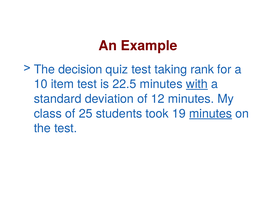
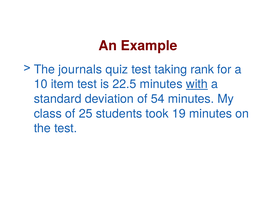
decision: decision -> journals (80, 69)
12: 12 -> 54 (158, 99)
minutes underline: present -> none (211, 114)
